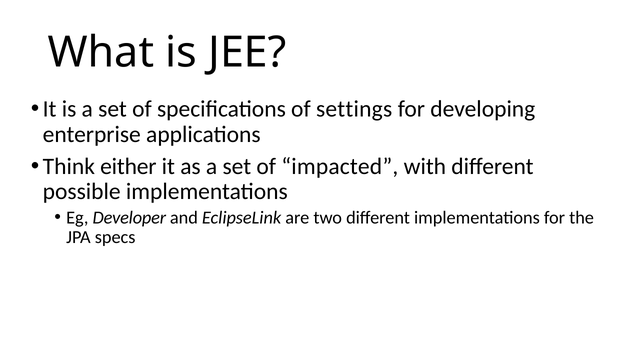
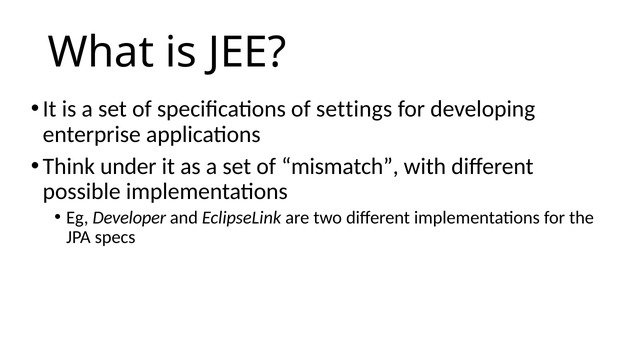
either: either -> under (128, 166)
impacted: impacted -> mismatch (340, 166)
